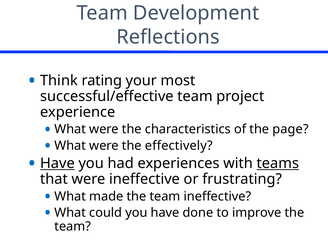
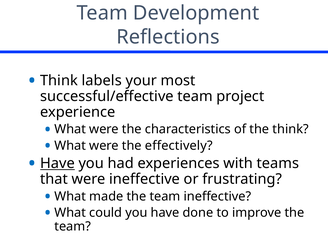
rating: rating -> labels (102, 80)
the page: page -> think (291, 129)
teams underline: present -> none (278, 163)
